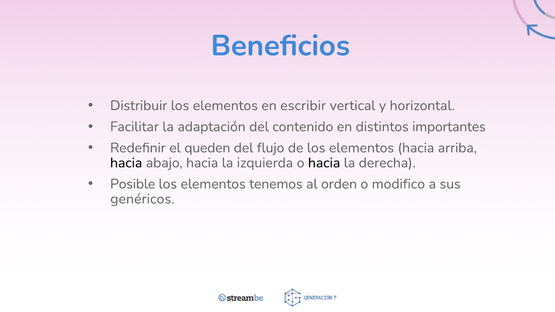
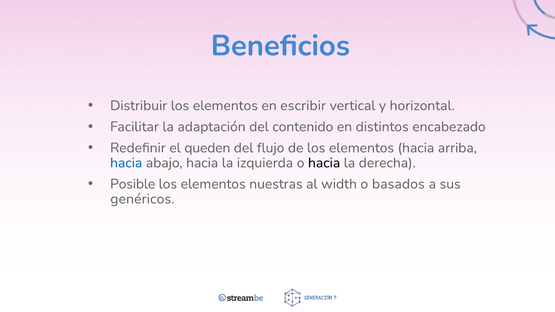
importantes: importantes -> encabezado (449, 127)
hacia colour: black -> blue (126, 163)
tenemos: tenemos -> nuestras (276, 184)
orden: orden -> width (339, 184)
modifico: modifico -> basados (398, 184)
